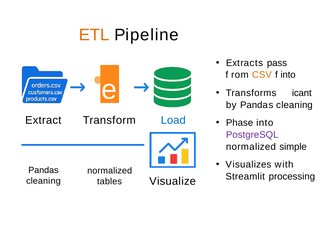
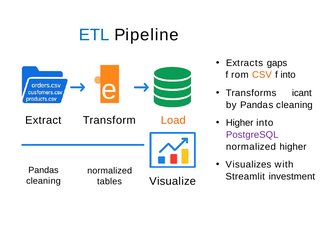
ETL colour: orange -> blue (94, 35)
pass: pass -> gaps (277, 63)
Load colour: blue -> orange (173, 120)
Phase: Phase -> Higher (240, 123)
normalized simple: simple -> higher (293, 147)
processing: processing -> investment (292, 177)
